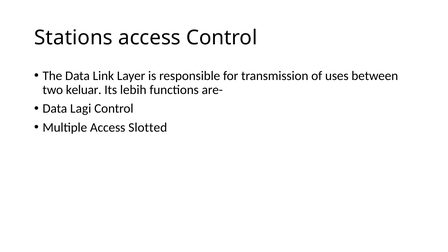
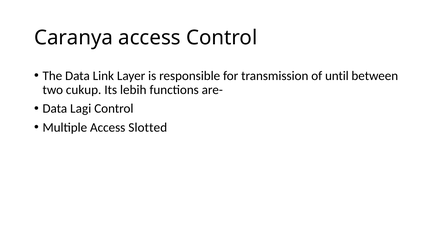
Stations: Stations -> Caranya (74, 38)
uses: uses -> until (337, 76)
keluar: keluar -> cukup (84, 90)
